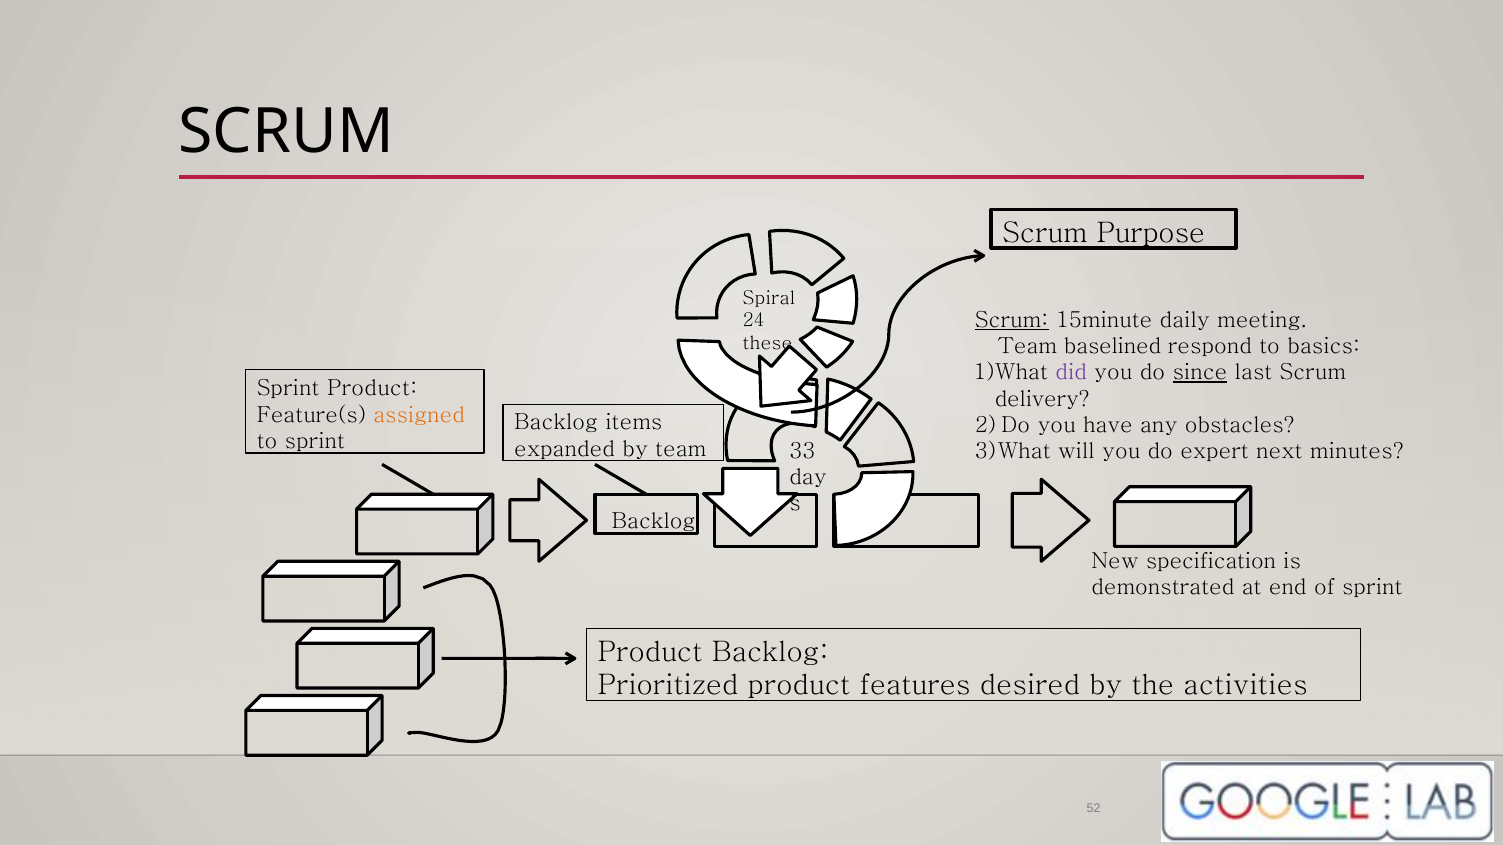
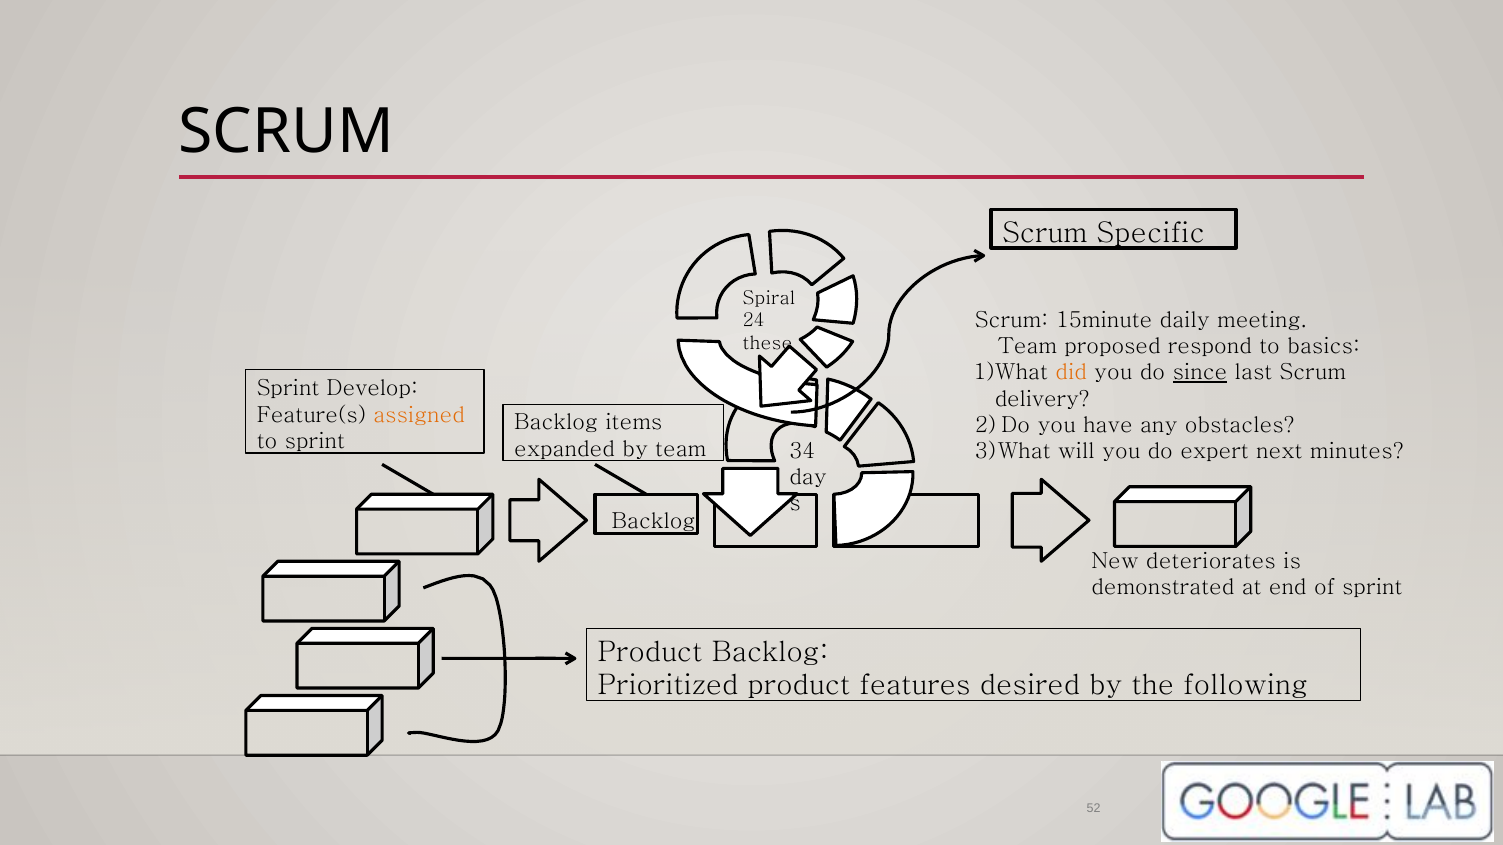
Purpose: Purpose -> Specific (1151, 233)
Scrum underline: present -> none (1012, 320)
baselined: baselined -> proposed (1112, 346)
did colour: purple -> orange (1071, 373)
Sprint Product: Product -> Develop (372, 389)
33: 33 -> 34 (802, 451)
specification: specification -> deteriorates (1211, 562)
activities: activities -> following (1246, 686)
